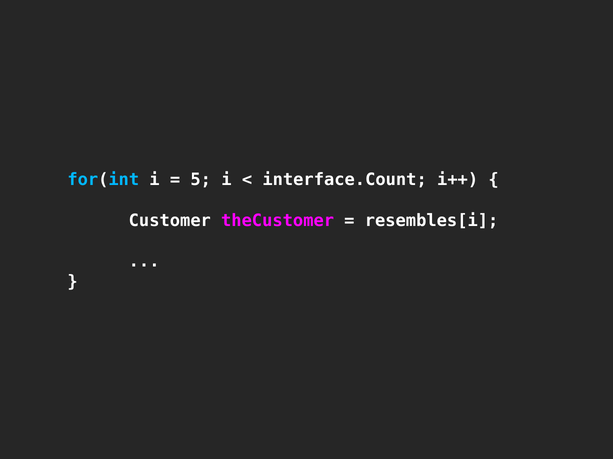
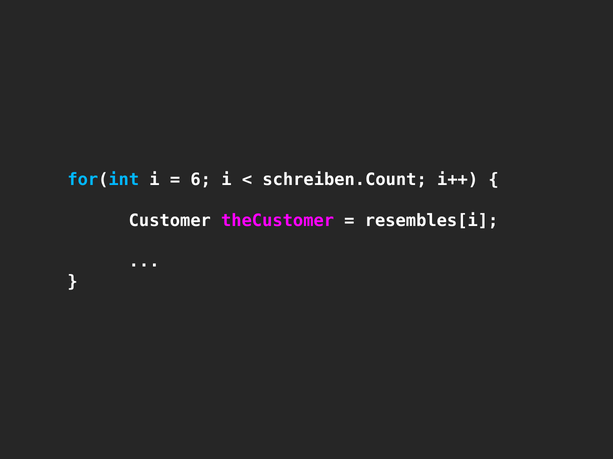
5: 5 -> 6 (201, 180)
interface.Count: interface.Count -> schreiben.Count (345, 180)
